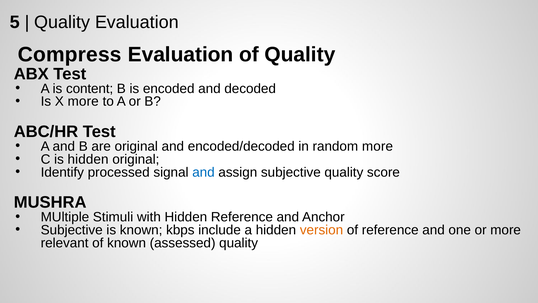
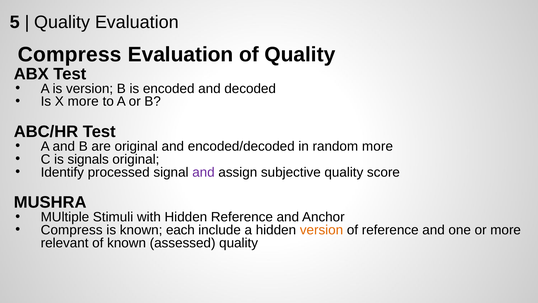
is content: content -> version (90, 88)
is hidden: hidden -> signals (88, 159)
and colour: blue -> purple (203, 172)
Subjective: Subjective -> Compress (72, 230)
kbps: kbps -> each (180, 230)
